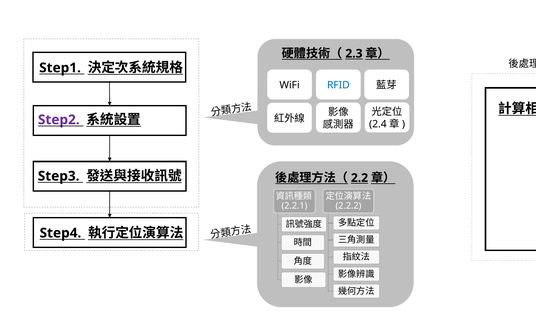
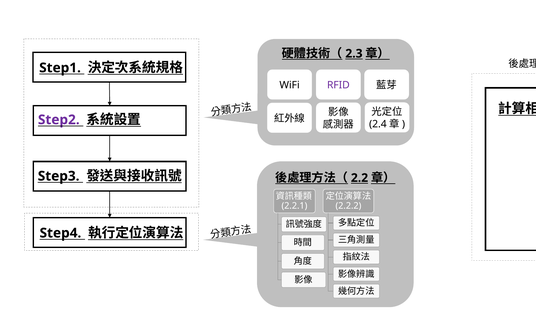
RFID colour: blue -> purple (338, 85)
